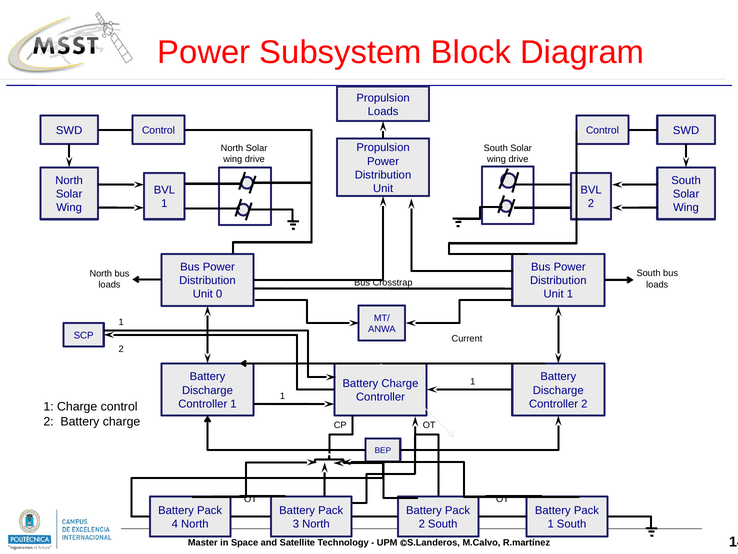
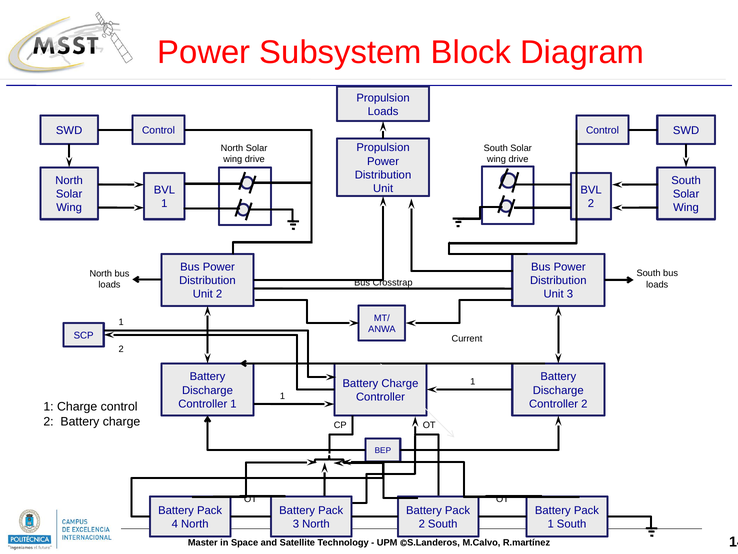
Unit 0: 0 -> 2 (219, 294)
Unit 1: 1 -> 3 (570, 294)
